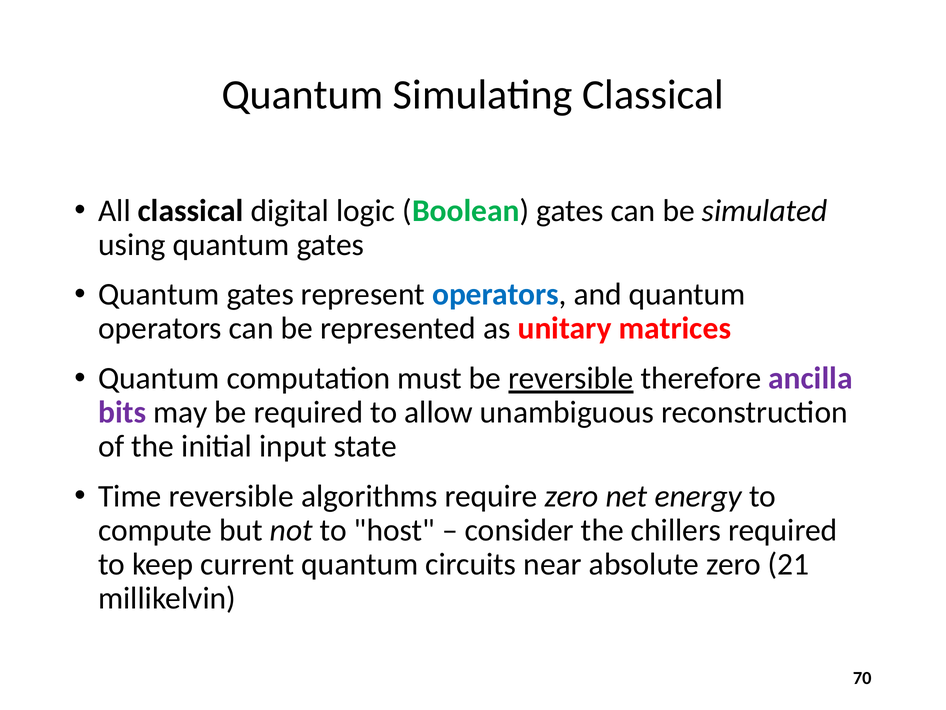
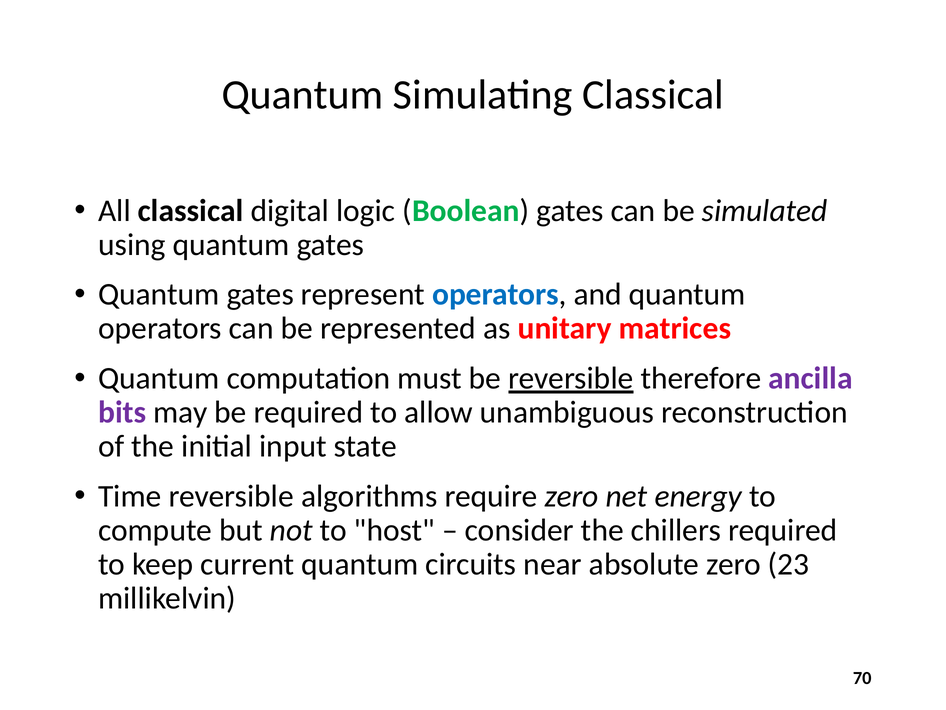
21: 21 -> 23 (789, 564)
